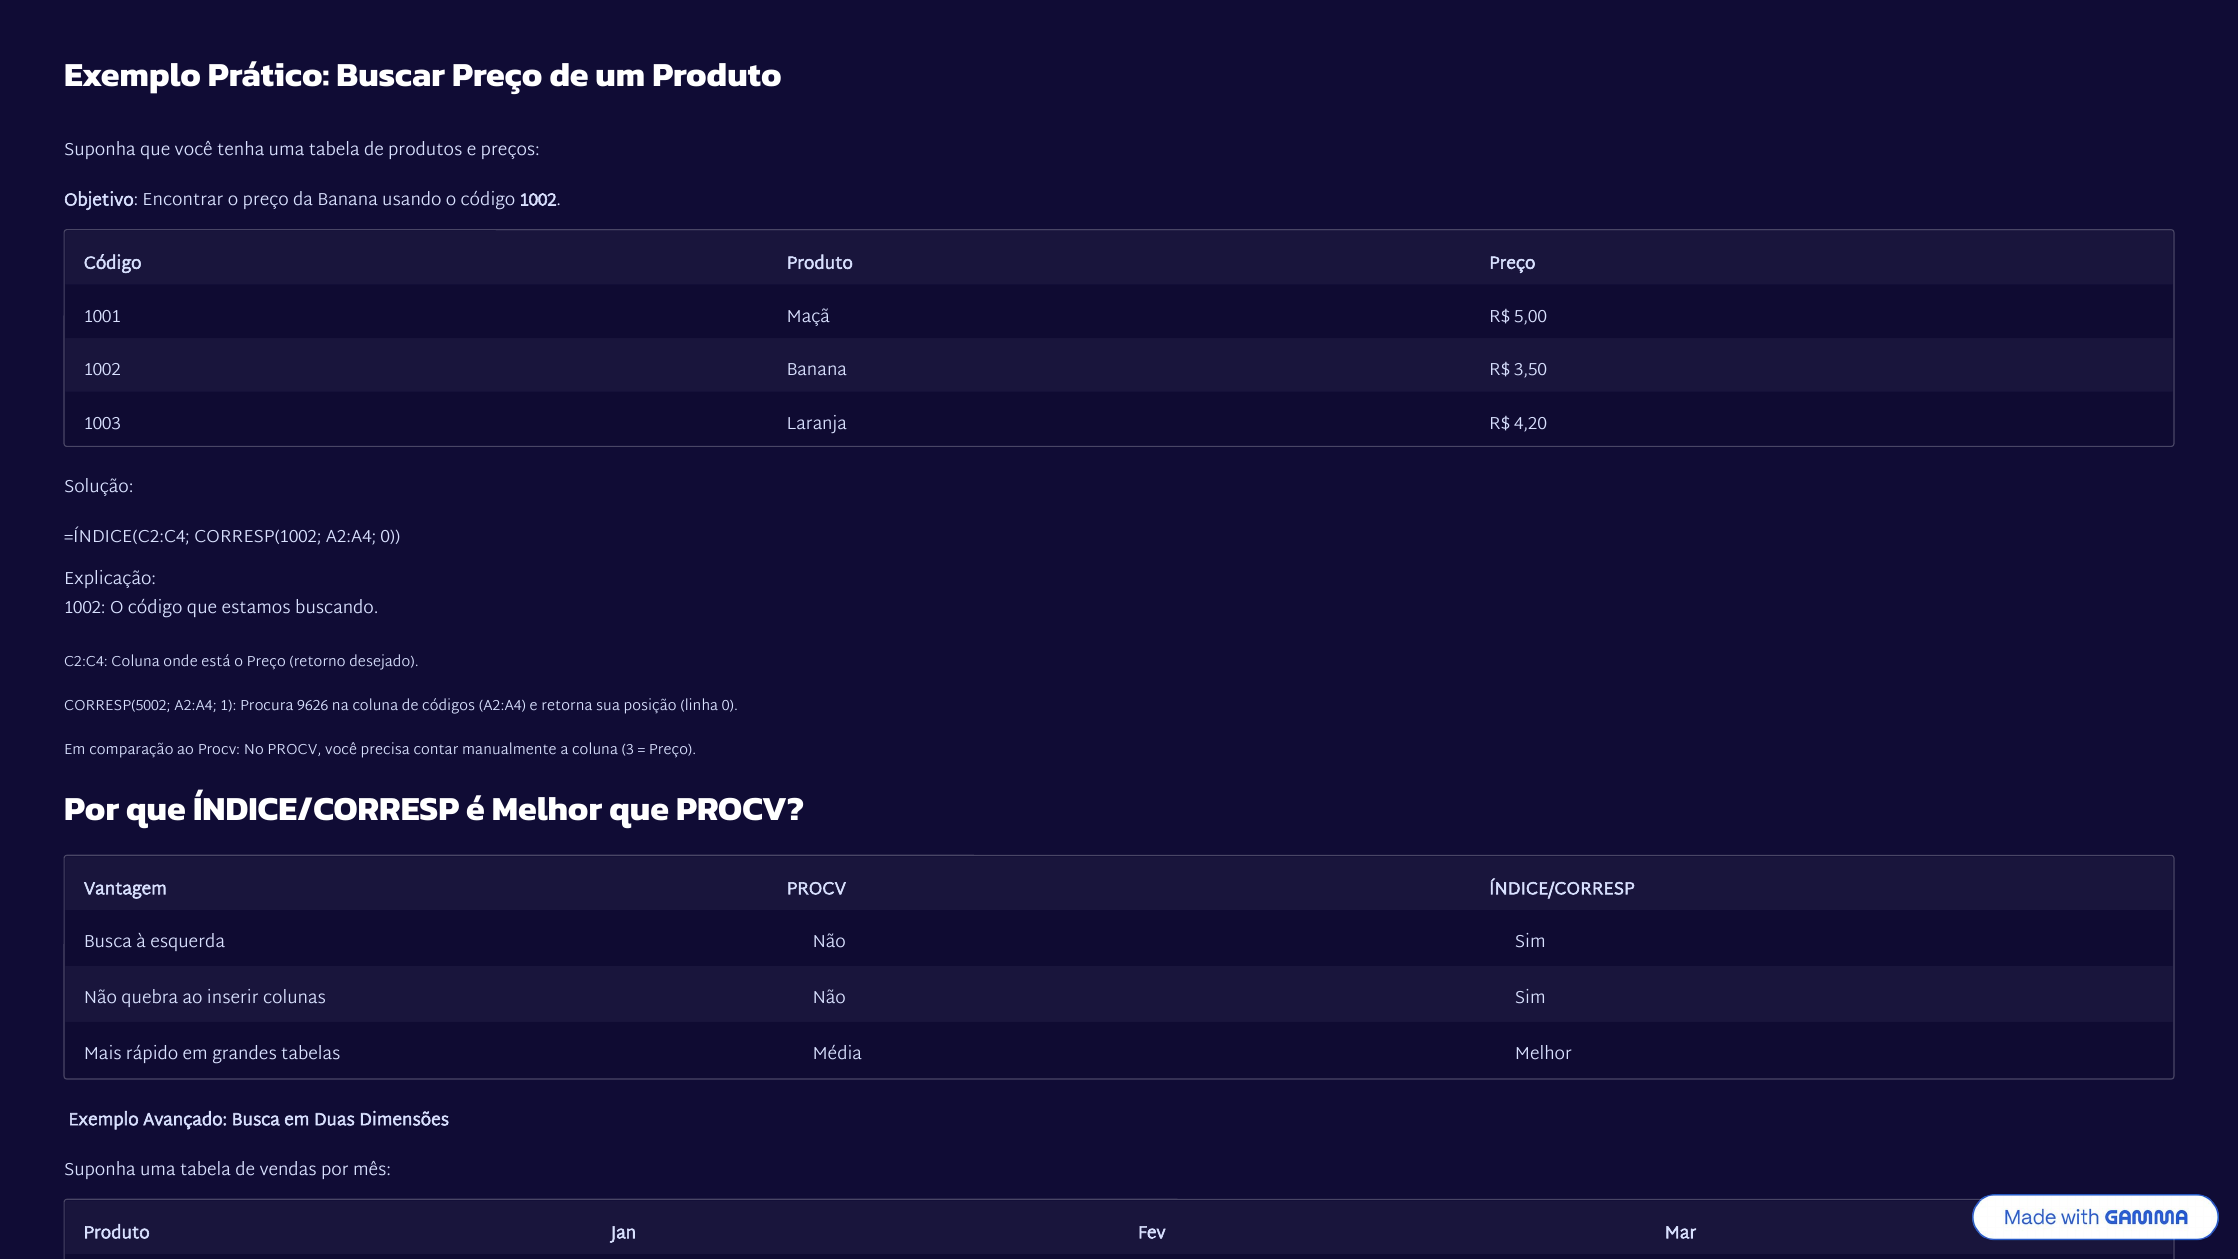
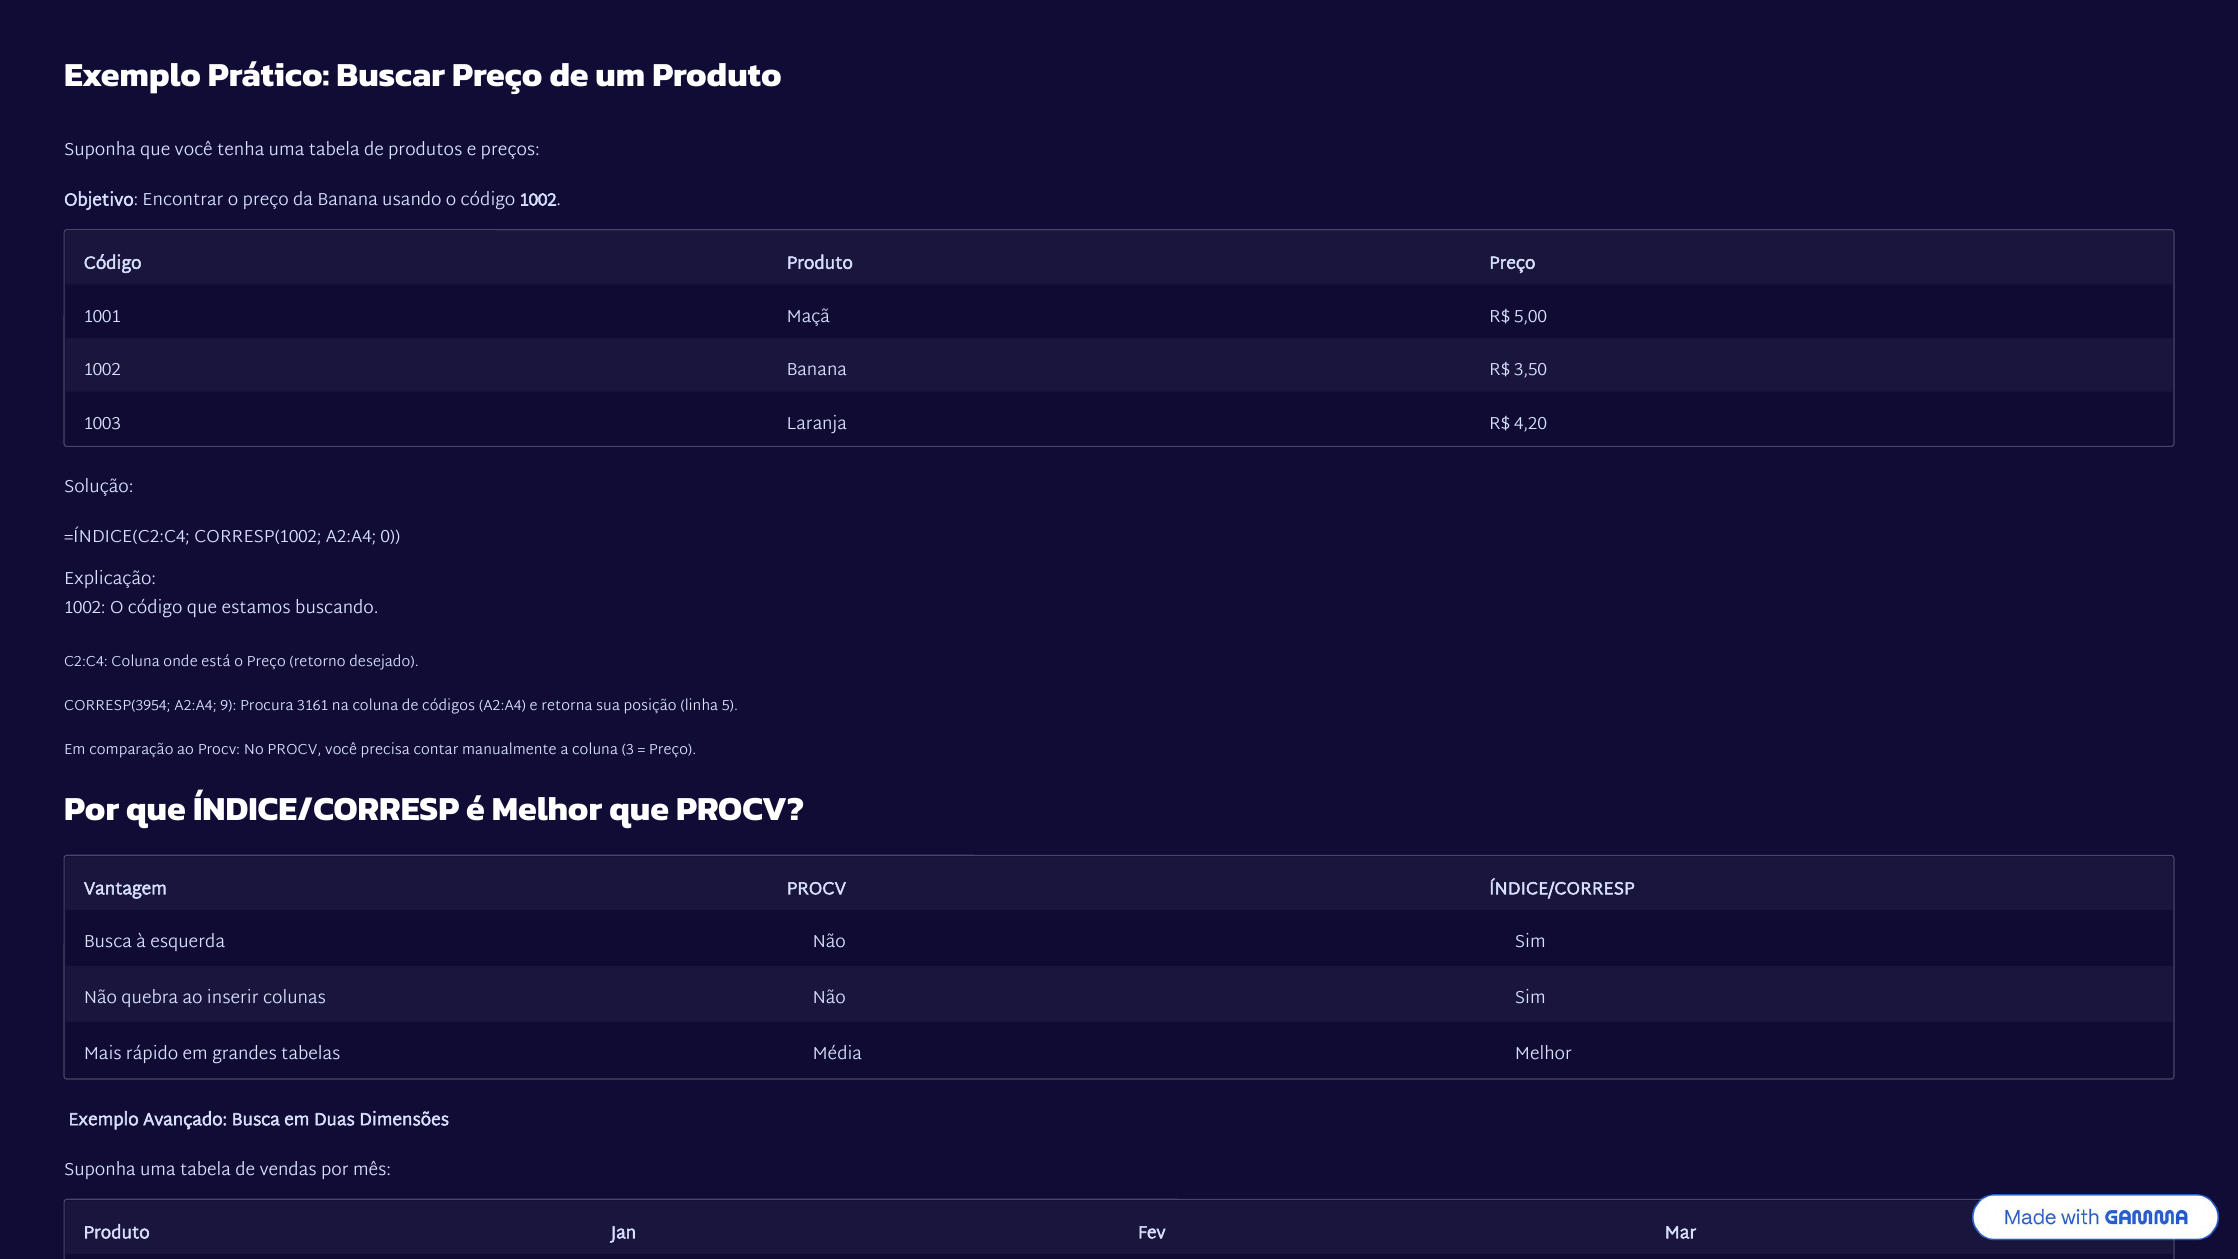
CORRESP(5002: CORRESP(5002 -> CORRESP(3954 (117, 705)
1: 1 -> 9 (228, 705)
9626: 9626 -> 3161 (313, 705)
linha 0: 0 -> 5 (730, 705)
